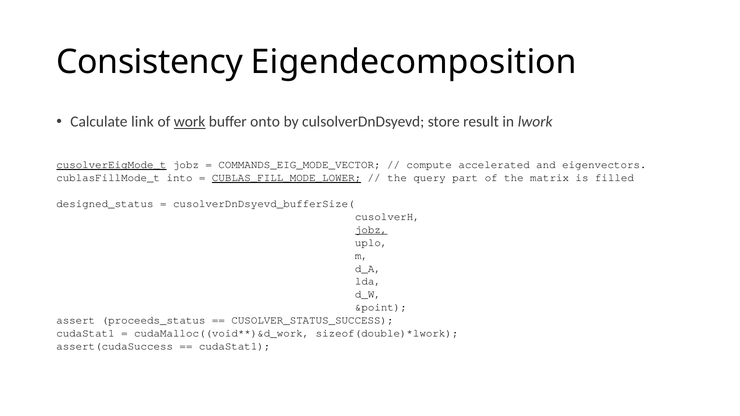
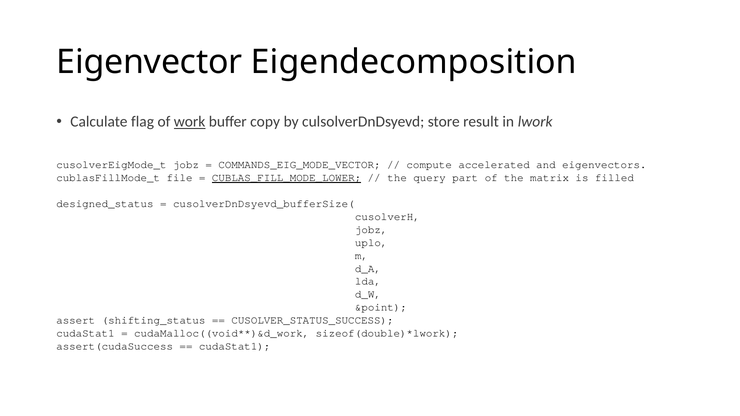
Consistency: Consistency -> Eigenvector (149, 62)
link: link -> flag (143, 122)
onto: onto -> copy (265, 122)
cusolverEigMode_t underline: present -> none (111, 165)
into: into -> file (180, 178)
jobz underline: present -> none (371, 230)
proceeds_status: proceeds_status -> shifting_status (154, 320)
